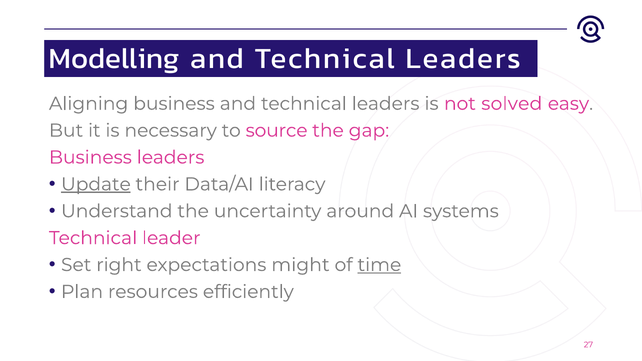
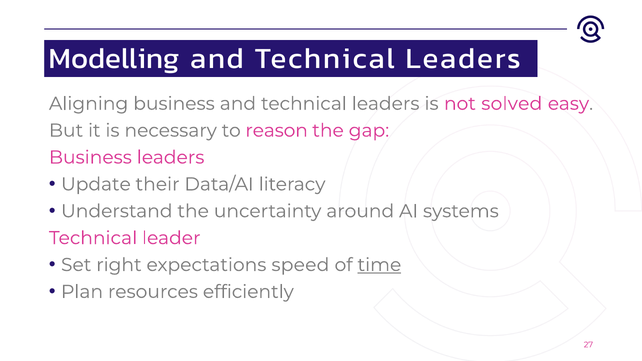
source: source -> reason (277, 131)
Update underline: present -> none (96, 184)
might: might -> speed (300, 265)
